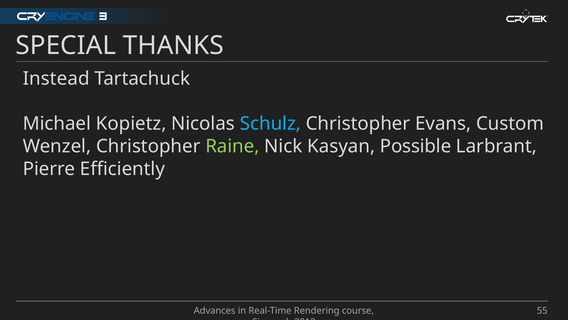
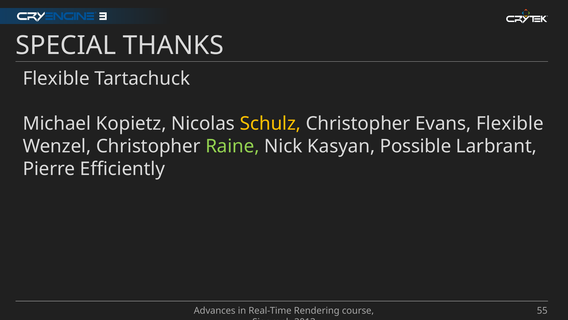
Instead: Instead -> Flexible (56, 78)
Schulz colour: light blue -> yellow (270, 124)
Evans Custom: Custom -> Flexible (510, 124)
